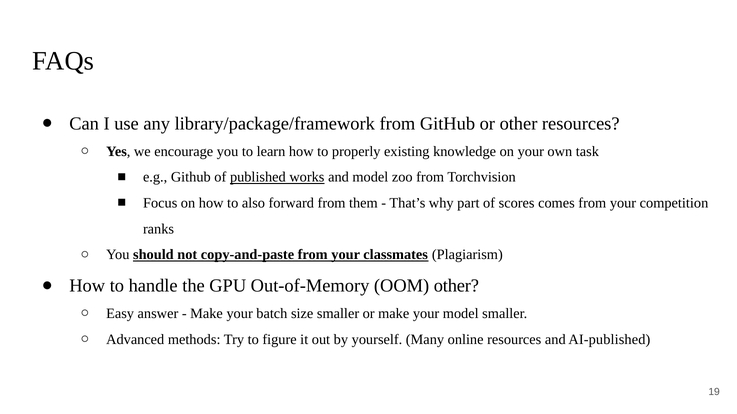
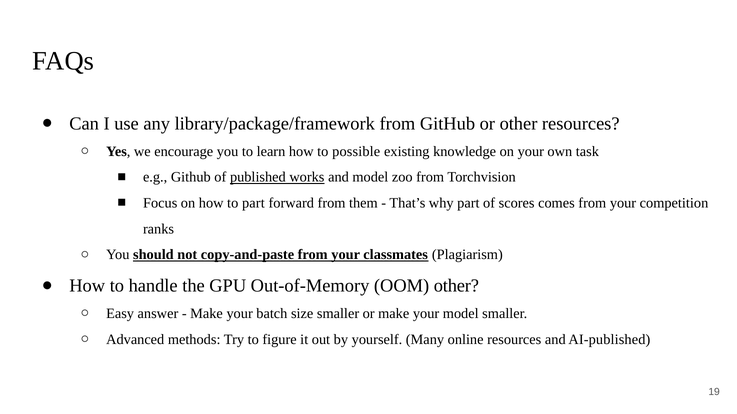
properly: properly -> possible (356, 152)
to also: also -> part (253, 203)
